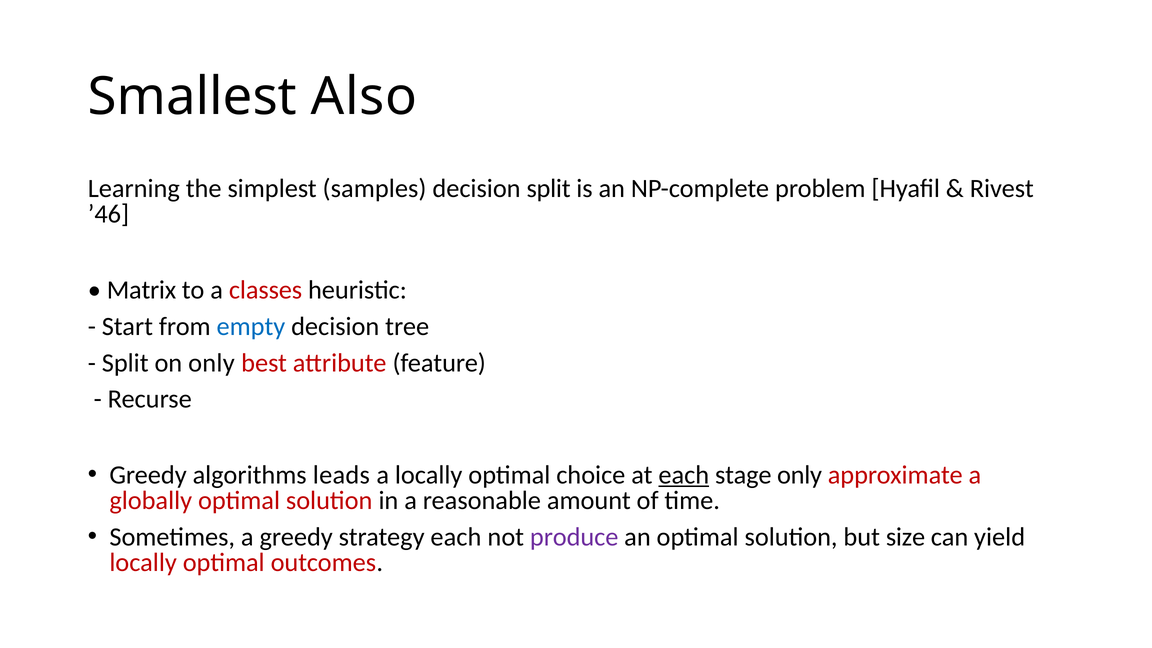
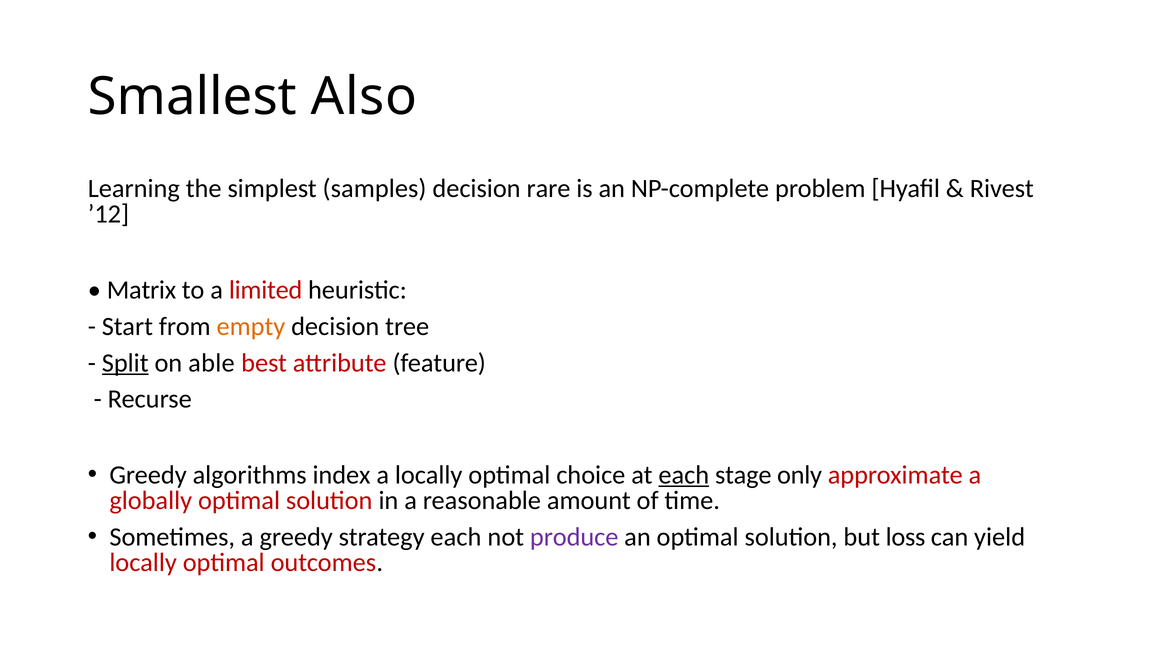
decision split: split -> rare (548, 189)
’46: ’46 -> ’12 (108, 214)
classes: classes -> limited (266, 290)
empty colour: blue -> orange (251, 326)
Split underline: none -> present (125, 363)
on only: only -> able (211, 363)
leads: leads -> index (342, 475)
size: size -> loss (906, 537)
